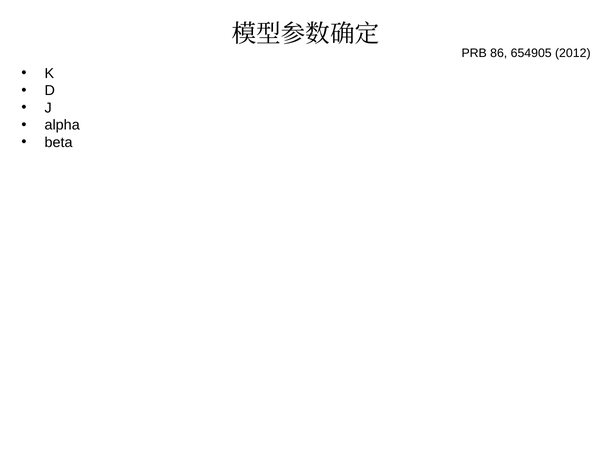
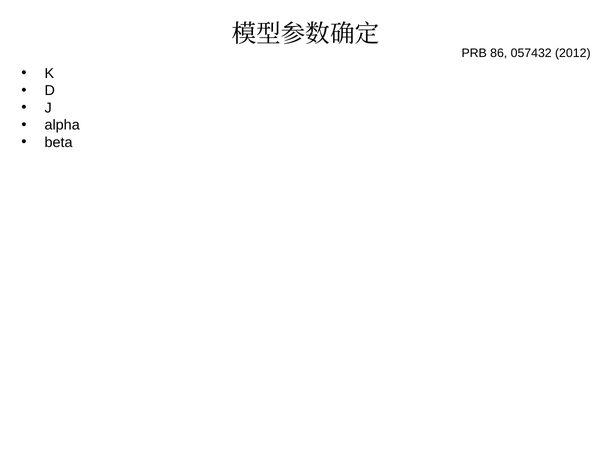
654905: 654905 -> 057432 (531, 53)
